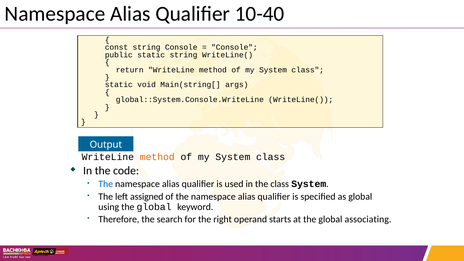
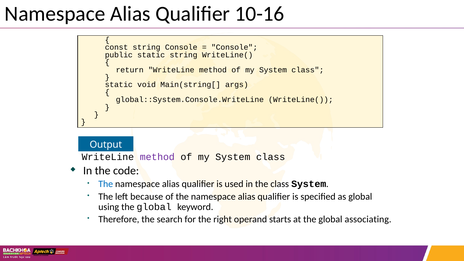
10-40: 10-40 -> 10-16 (260, 14)
method colour: orange -> purple (157, 157)
assigned: assigned -> because (147, 196)
